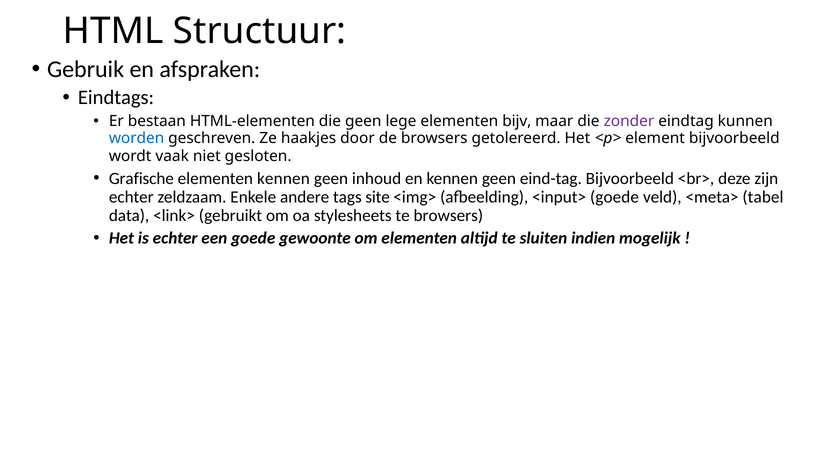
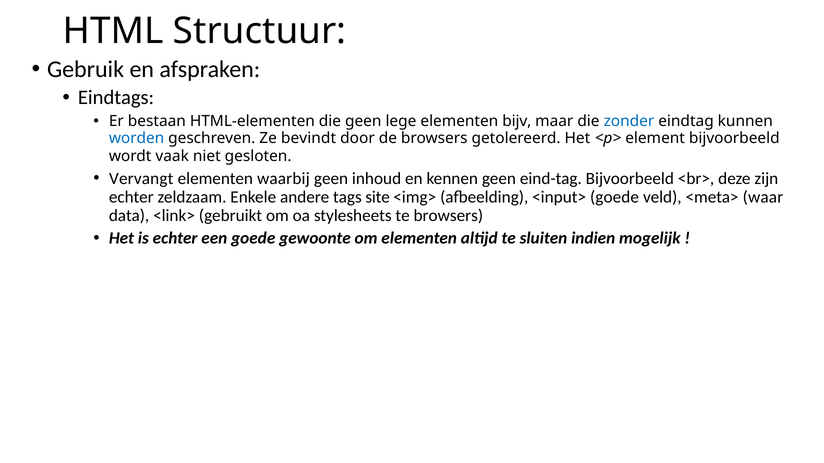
zonder colour: purple -> blue (629, 121)
haakjes: haakjes -> bevindt (309, 138)
Grafische: Grafische -> Vervangt (141, 179)
elementen kennen: kennen -> waarbij (283, 179)
tabel: tabel -> waar (763, 197)
